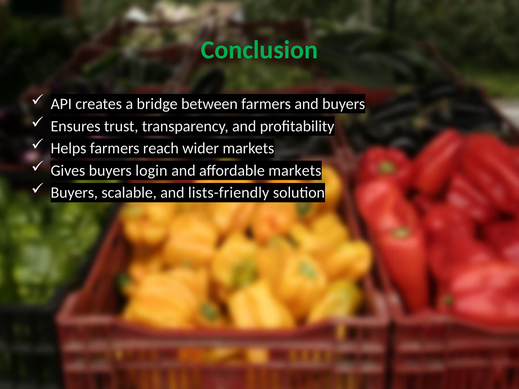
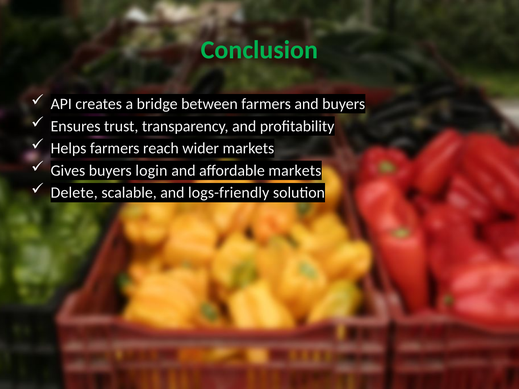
Buyers: Buyers -> Delete (74, 193)
lists-friendly: lists-friendly -> logs-friendly (229, 193)
